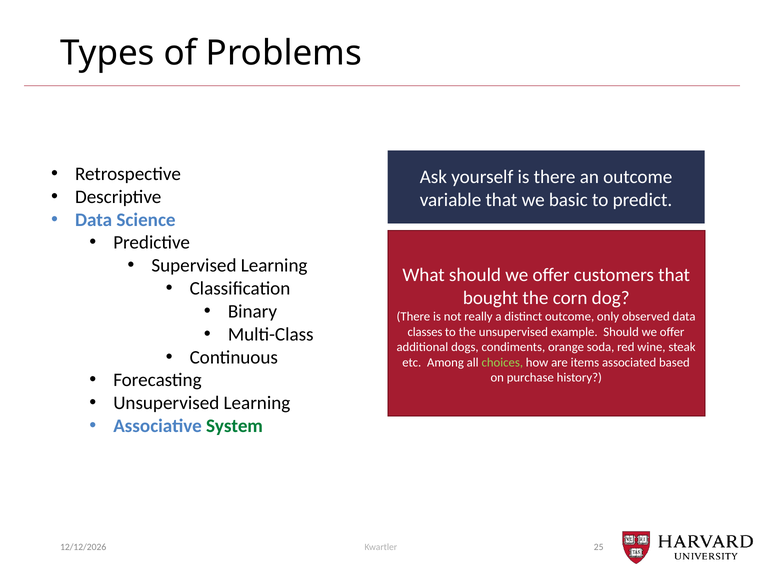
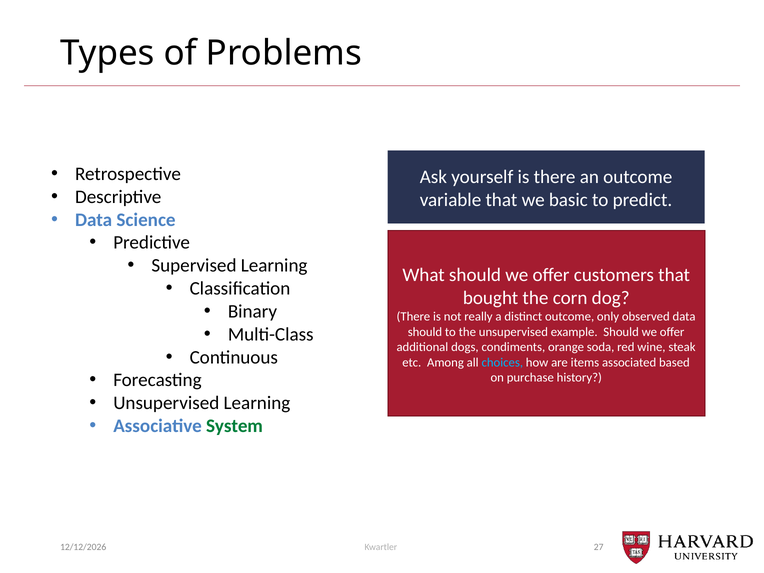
classes: classes -> should (425, 332)
choices colour: light green -> light blue (502, 362)
25: 25 -> 27 (599, 547)
